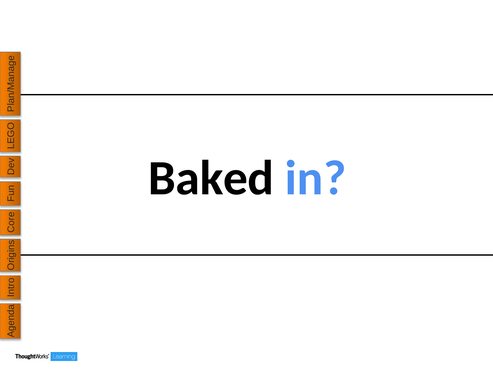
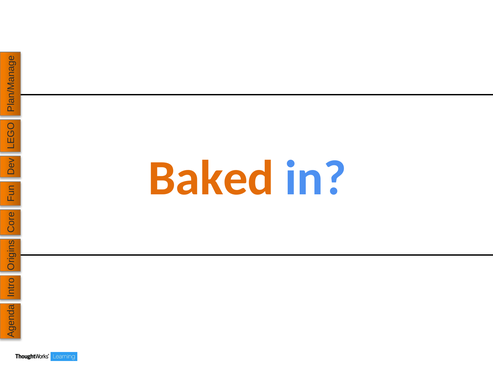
Baked colour: black -> orange (211, 178)
